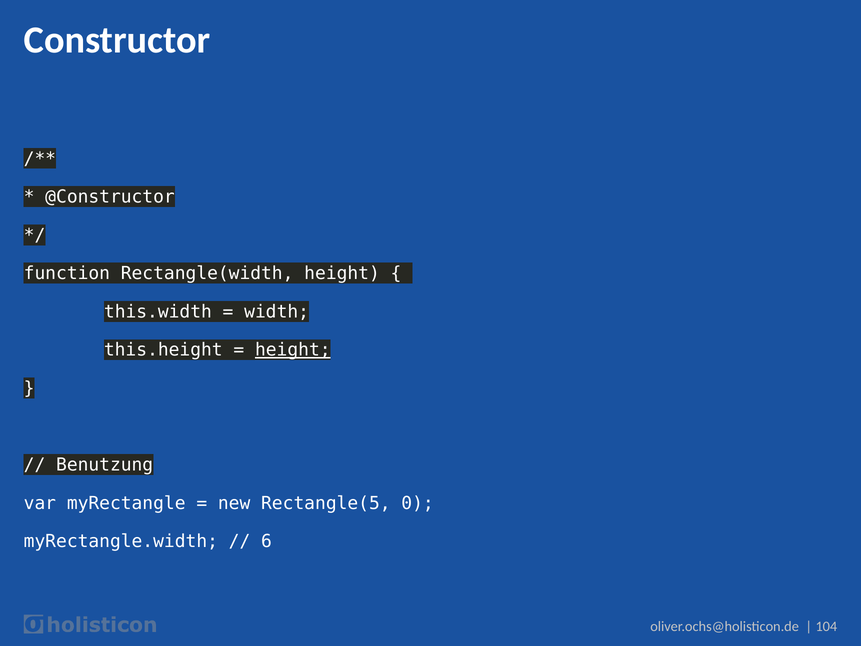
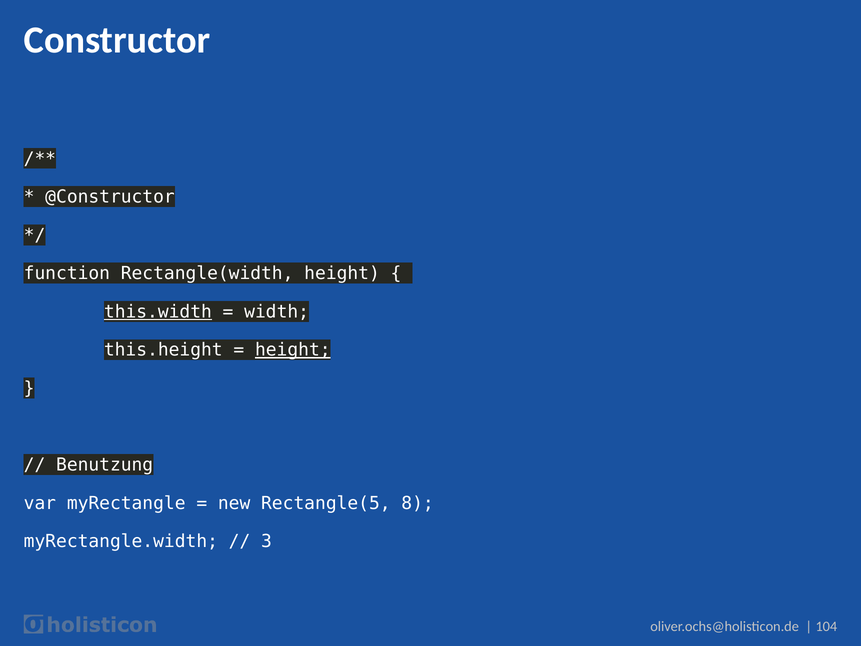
this.width underline: none -> present (158, 312)
0: 0 -> 8 (418, 503)
6: 6 -> 3 (266, 541)
